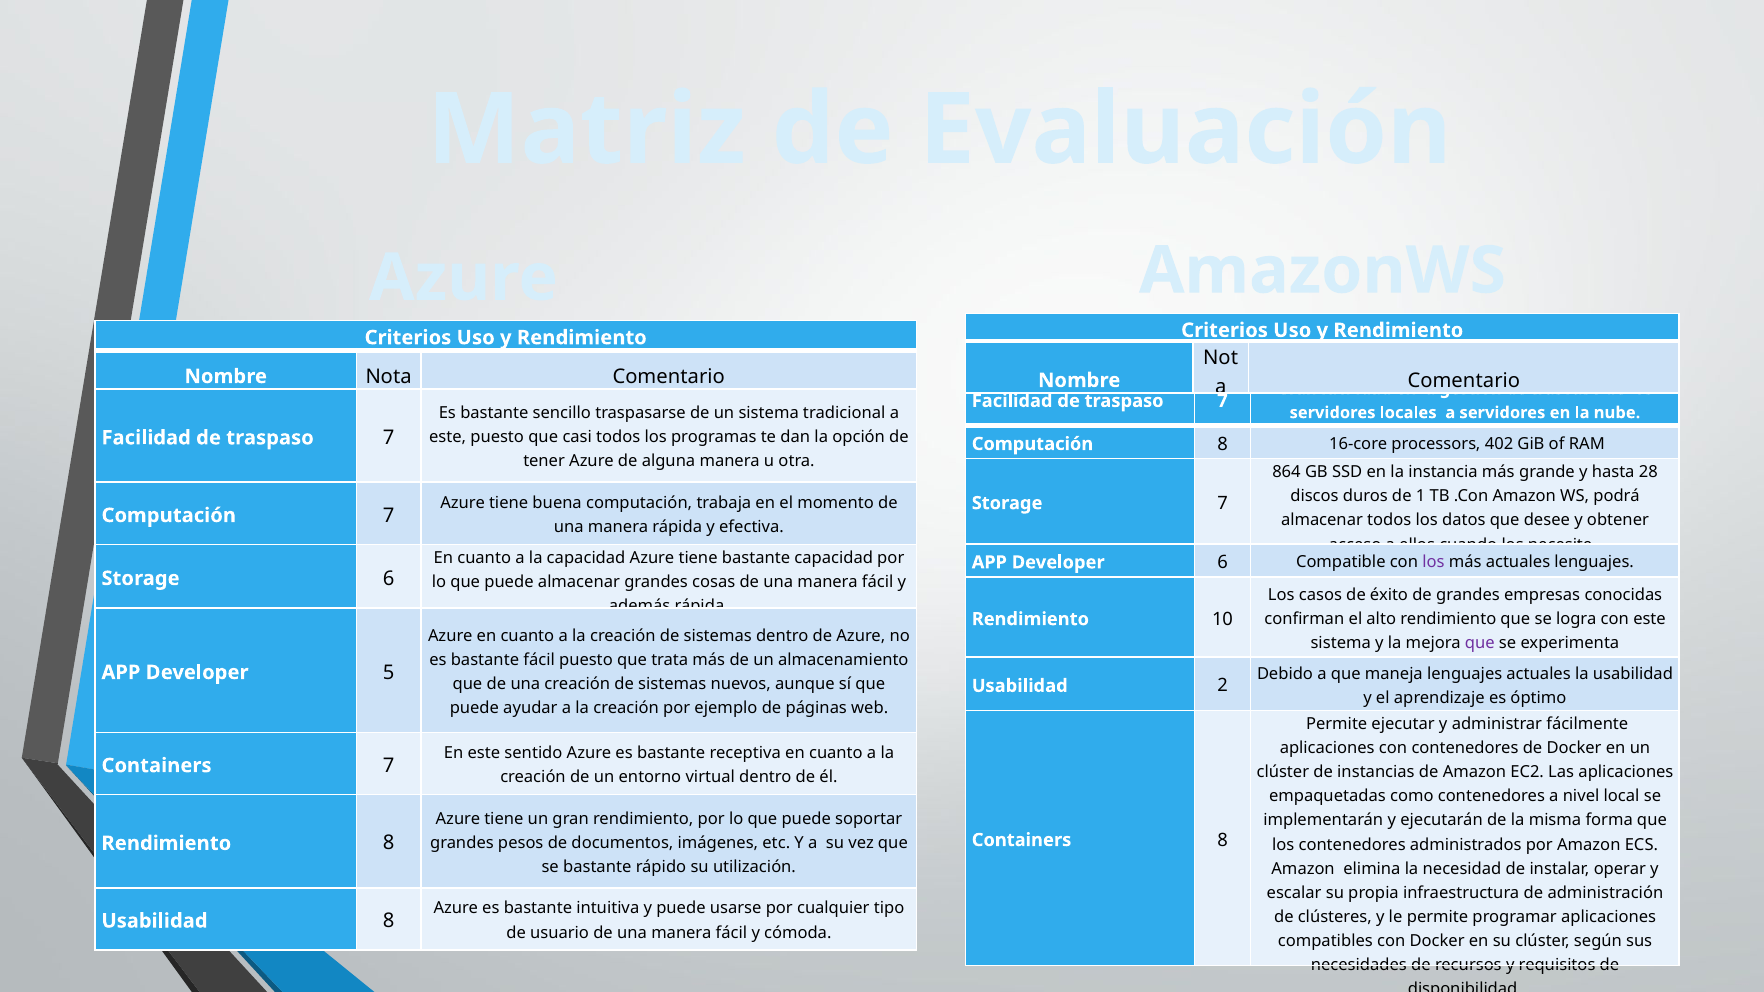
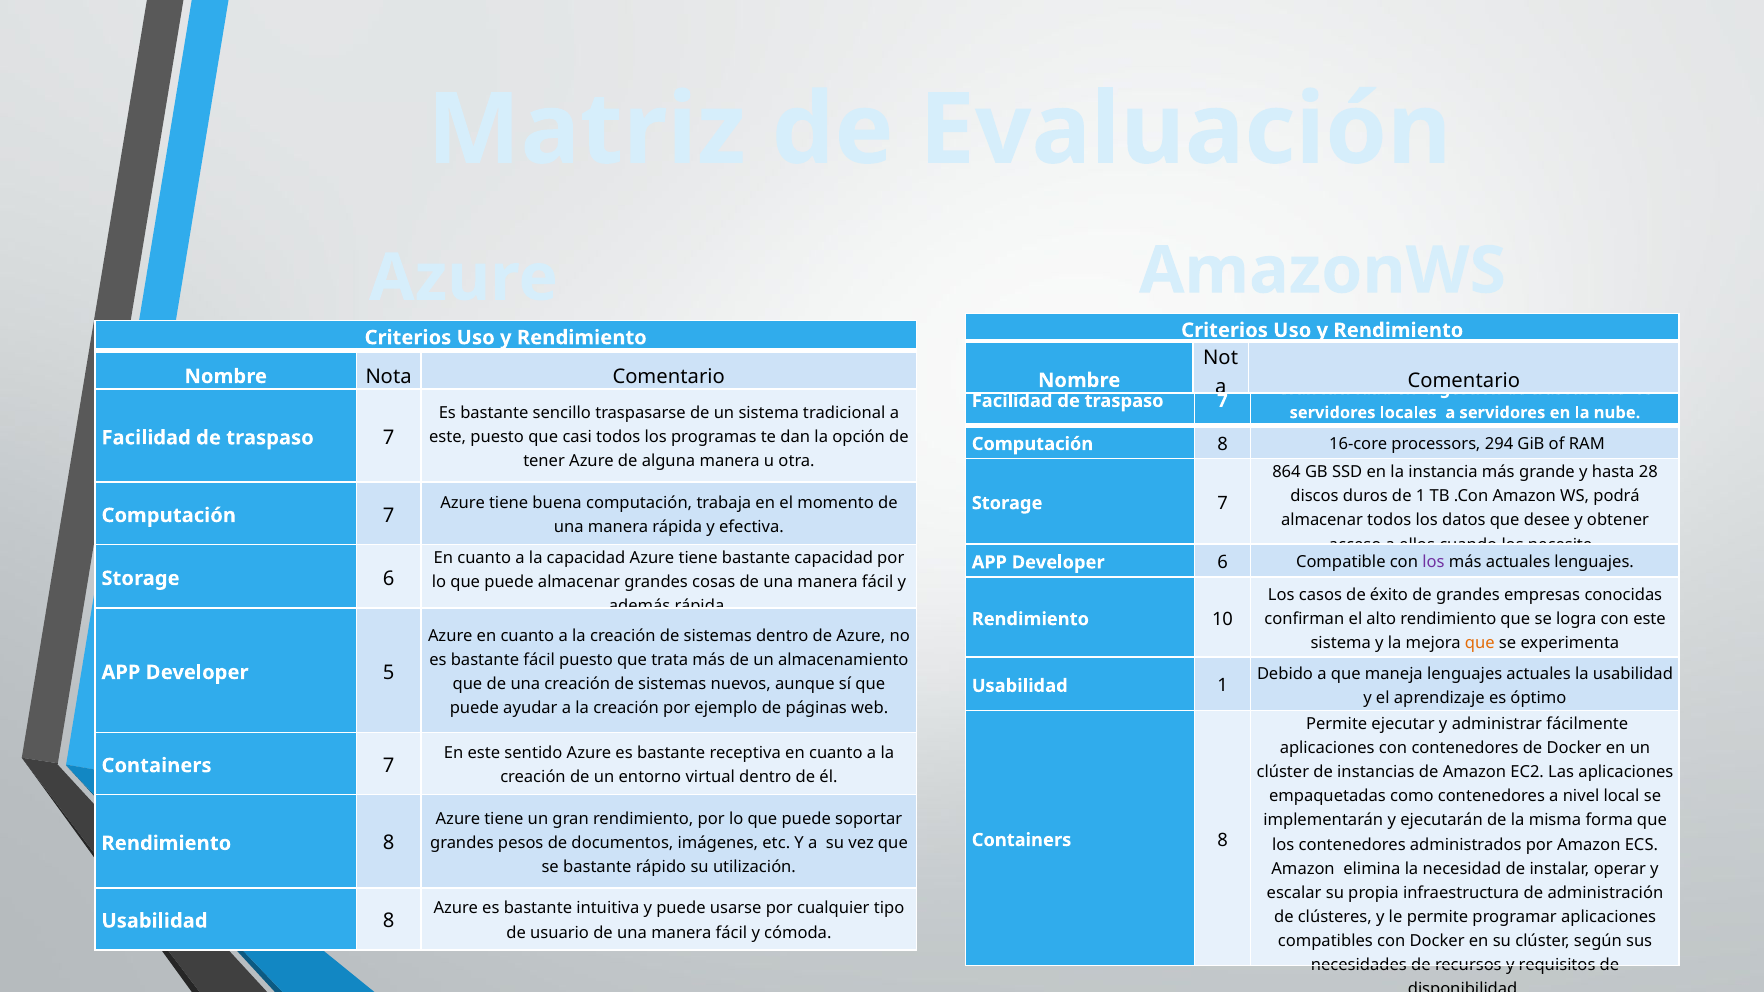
402: 402 -> 294 (1499, 444)
que colour: purple -> orange (1480, 643)
Usabilidad 2: 2 -> 1 (1223, 686)
